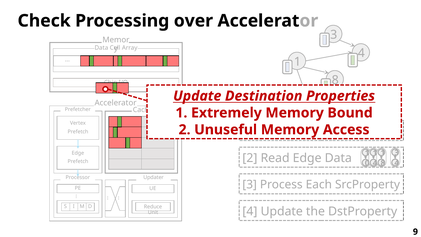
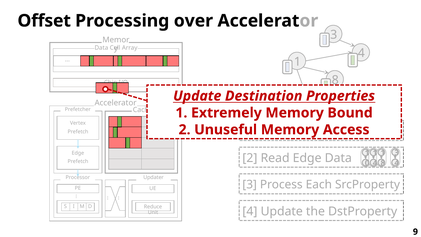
Check: Check -> Offset (44, 21)
